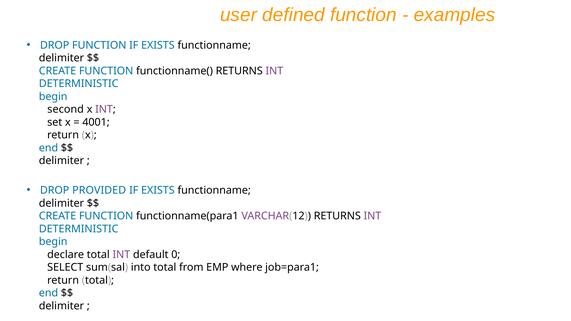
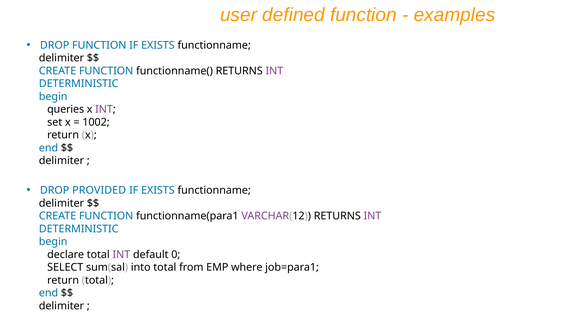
second: second -> queries (66, 109)
4001: 4001 -> 1002 (96, 122)
